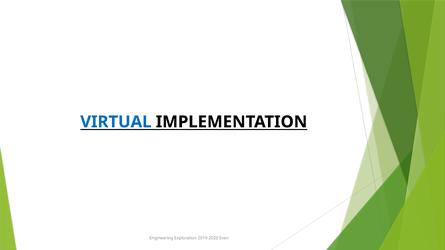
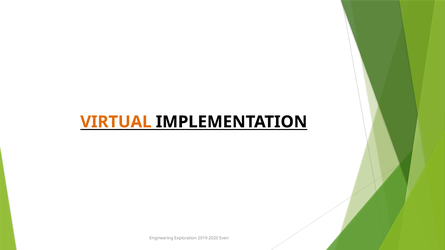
VIRTUAL colour: blue -> orange (116, 122)
